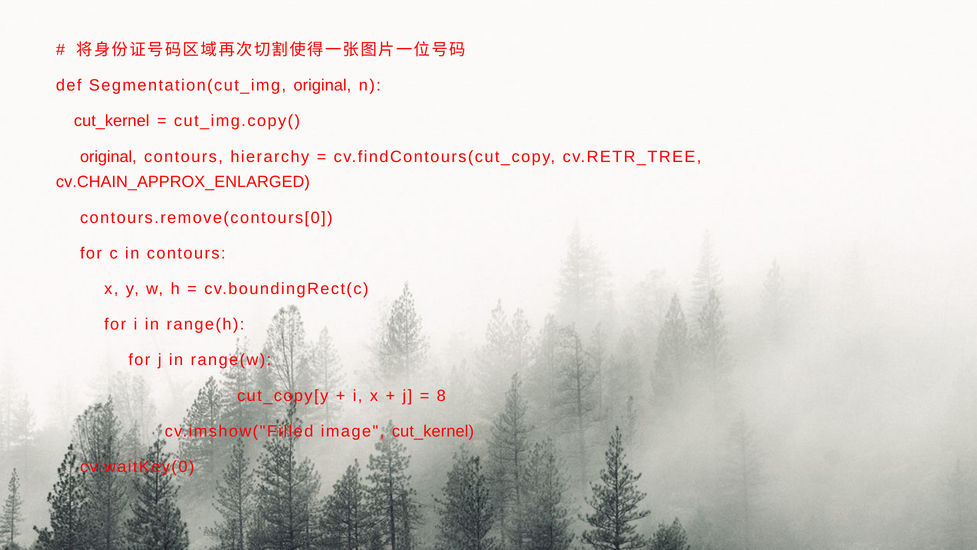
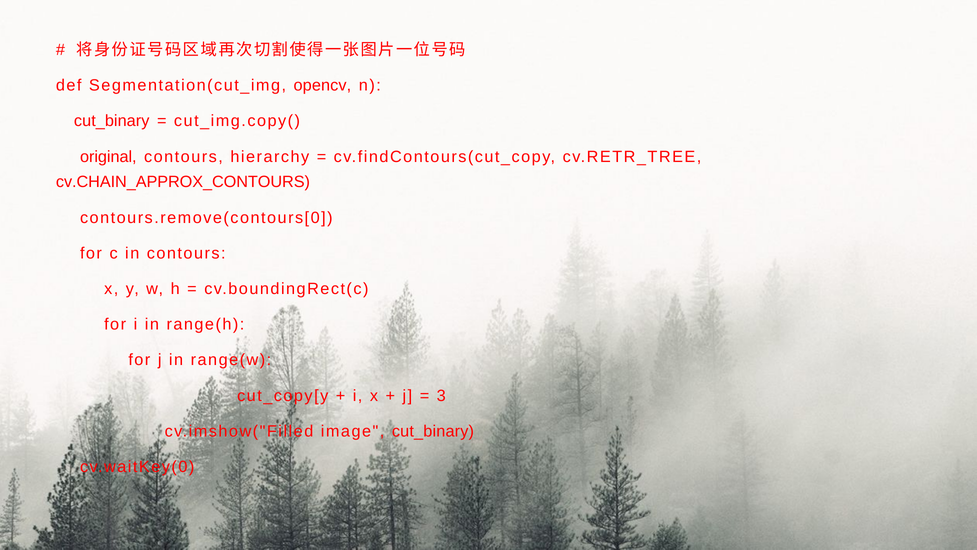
Segmentation(cut_img original: original -> opencv (322, 85)
cut_kernel: cut_kernel -> cut_binary (112, 121)
cv.CHAIN_APPROX_ENLARGED: cv.CHAIN_APPROX_ENLARGED -> cv.CHAIN_APPROX_CONTOURS (183, 182)
8: 8 -> 3 (441, 395)
image cut_kernel: cut_kernel -> cut_binary (433, 431)
